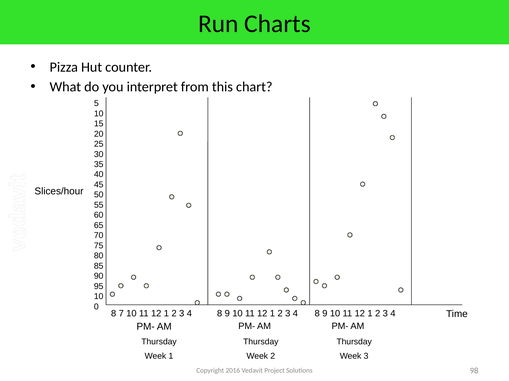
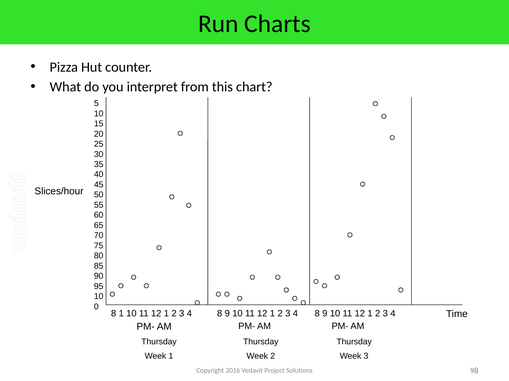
8 7: 7 -> 1 (121, 314)
